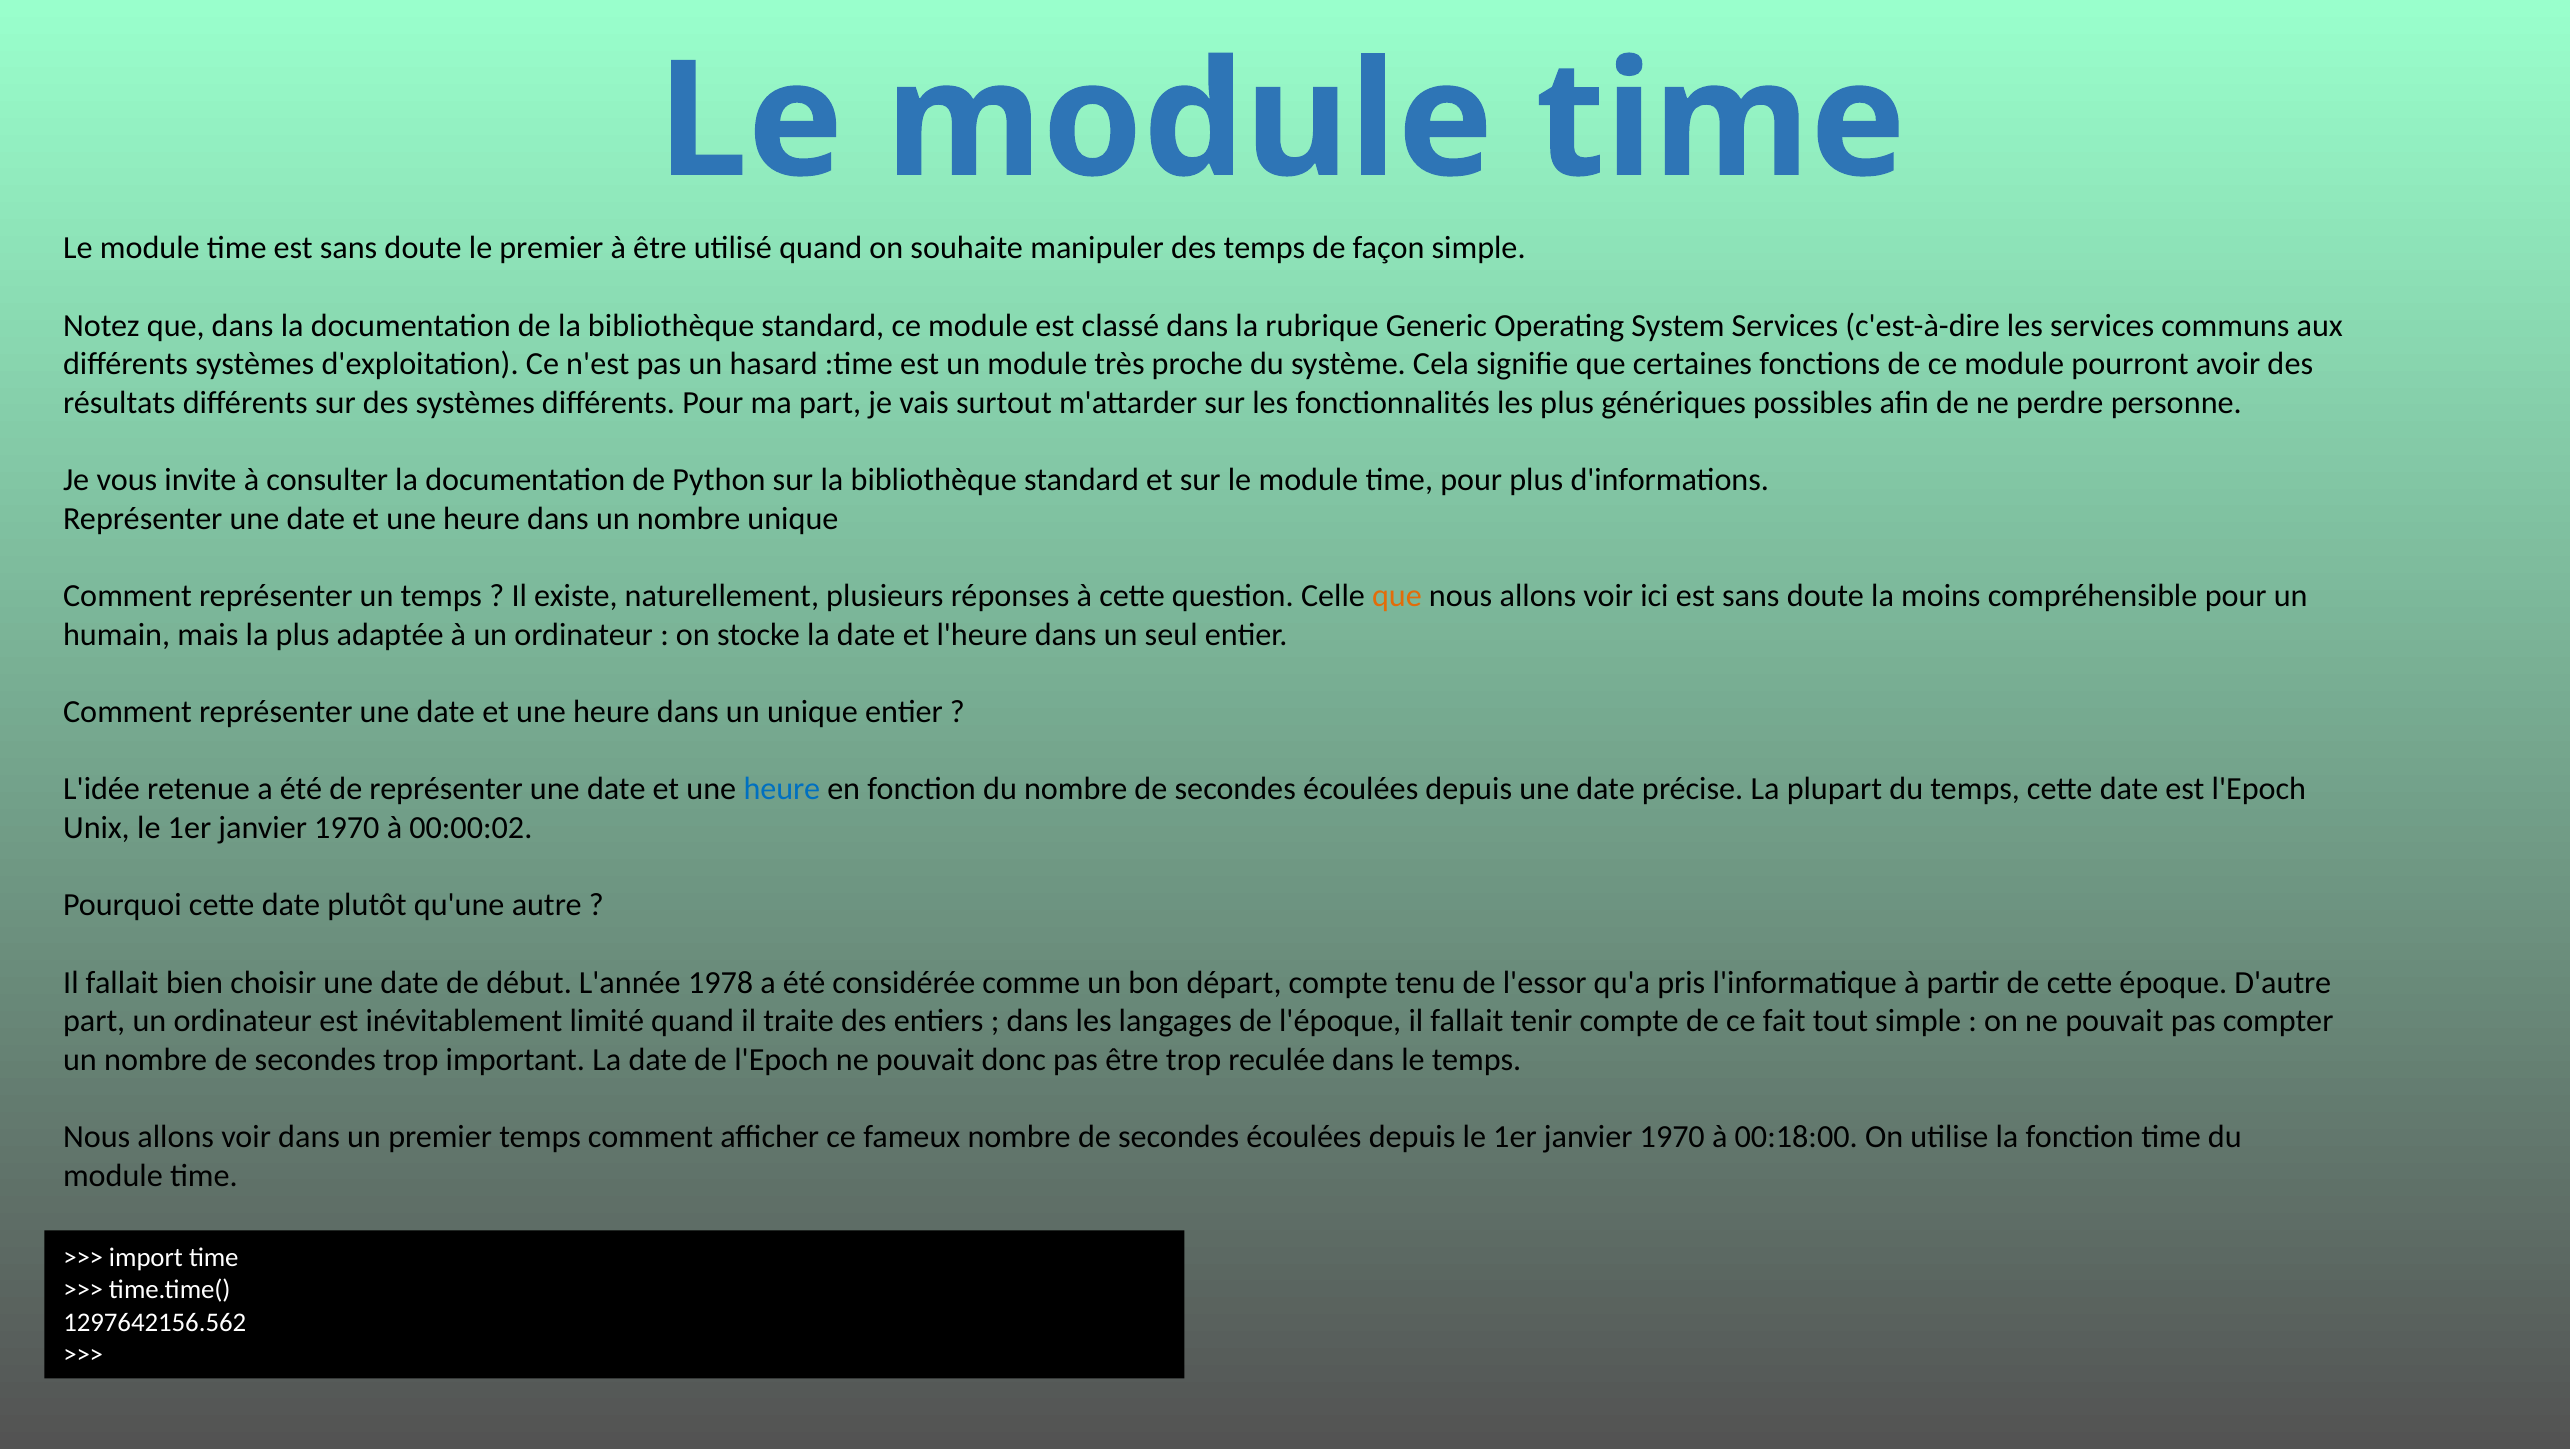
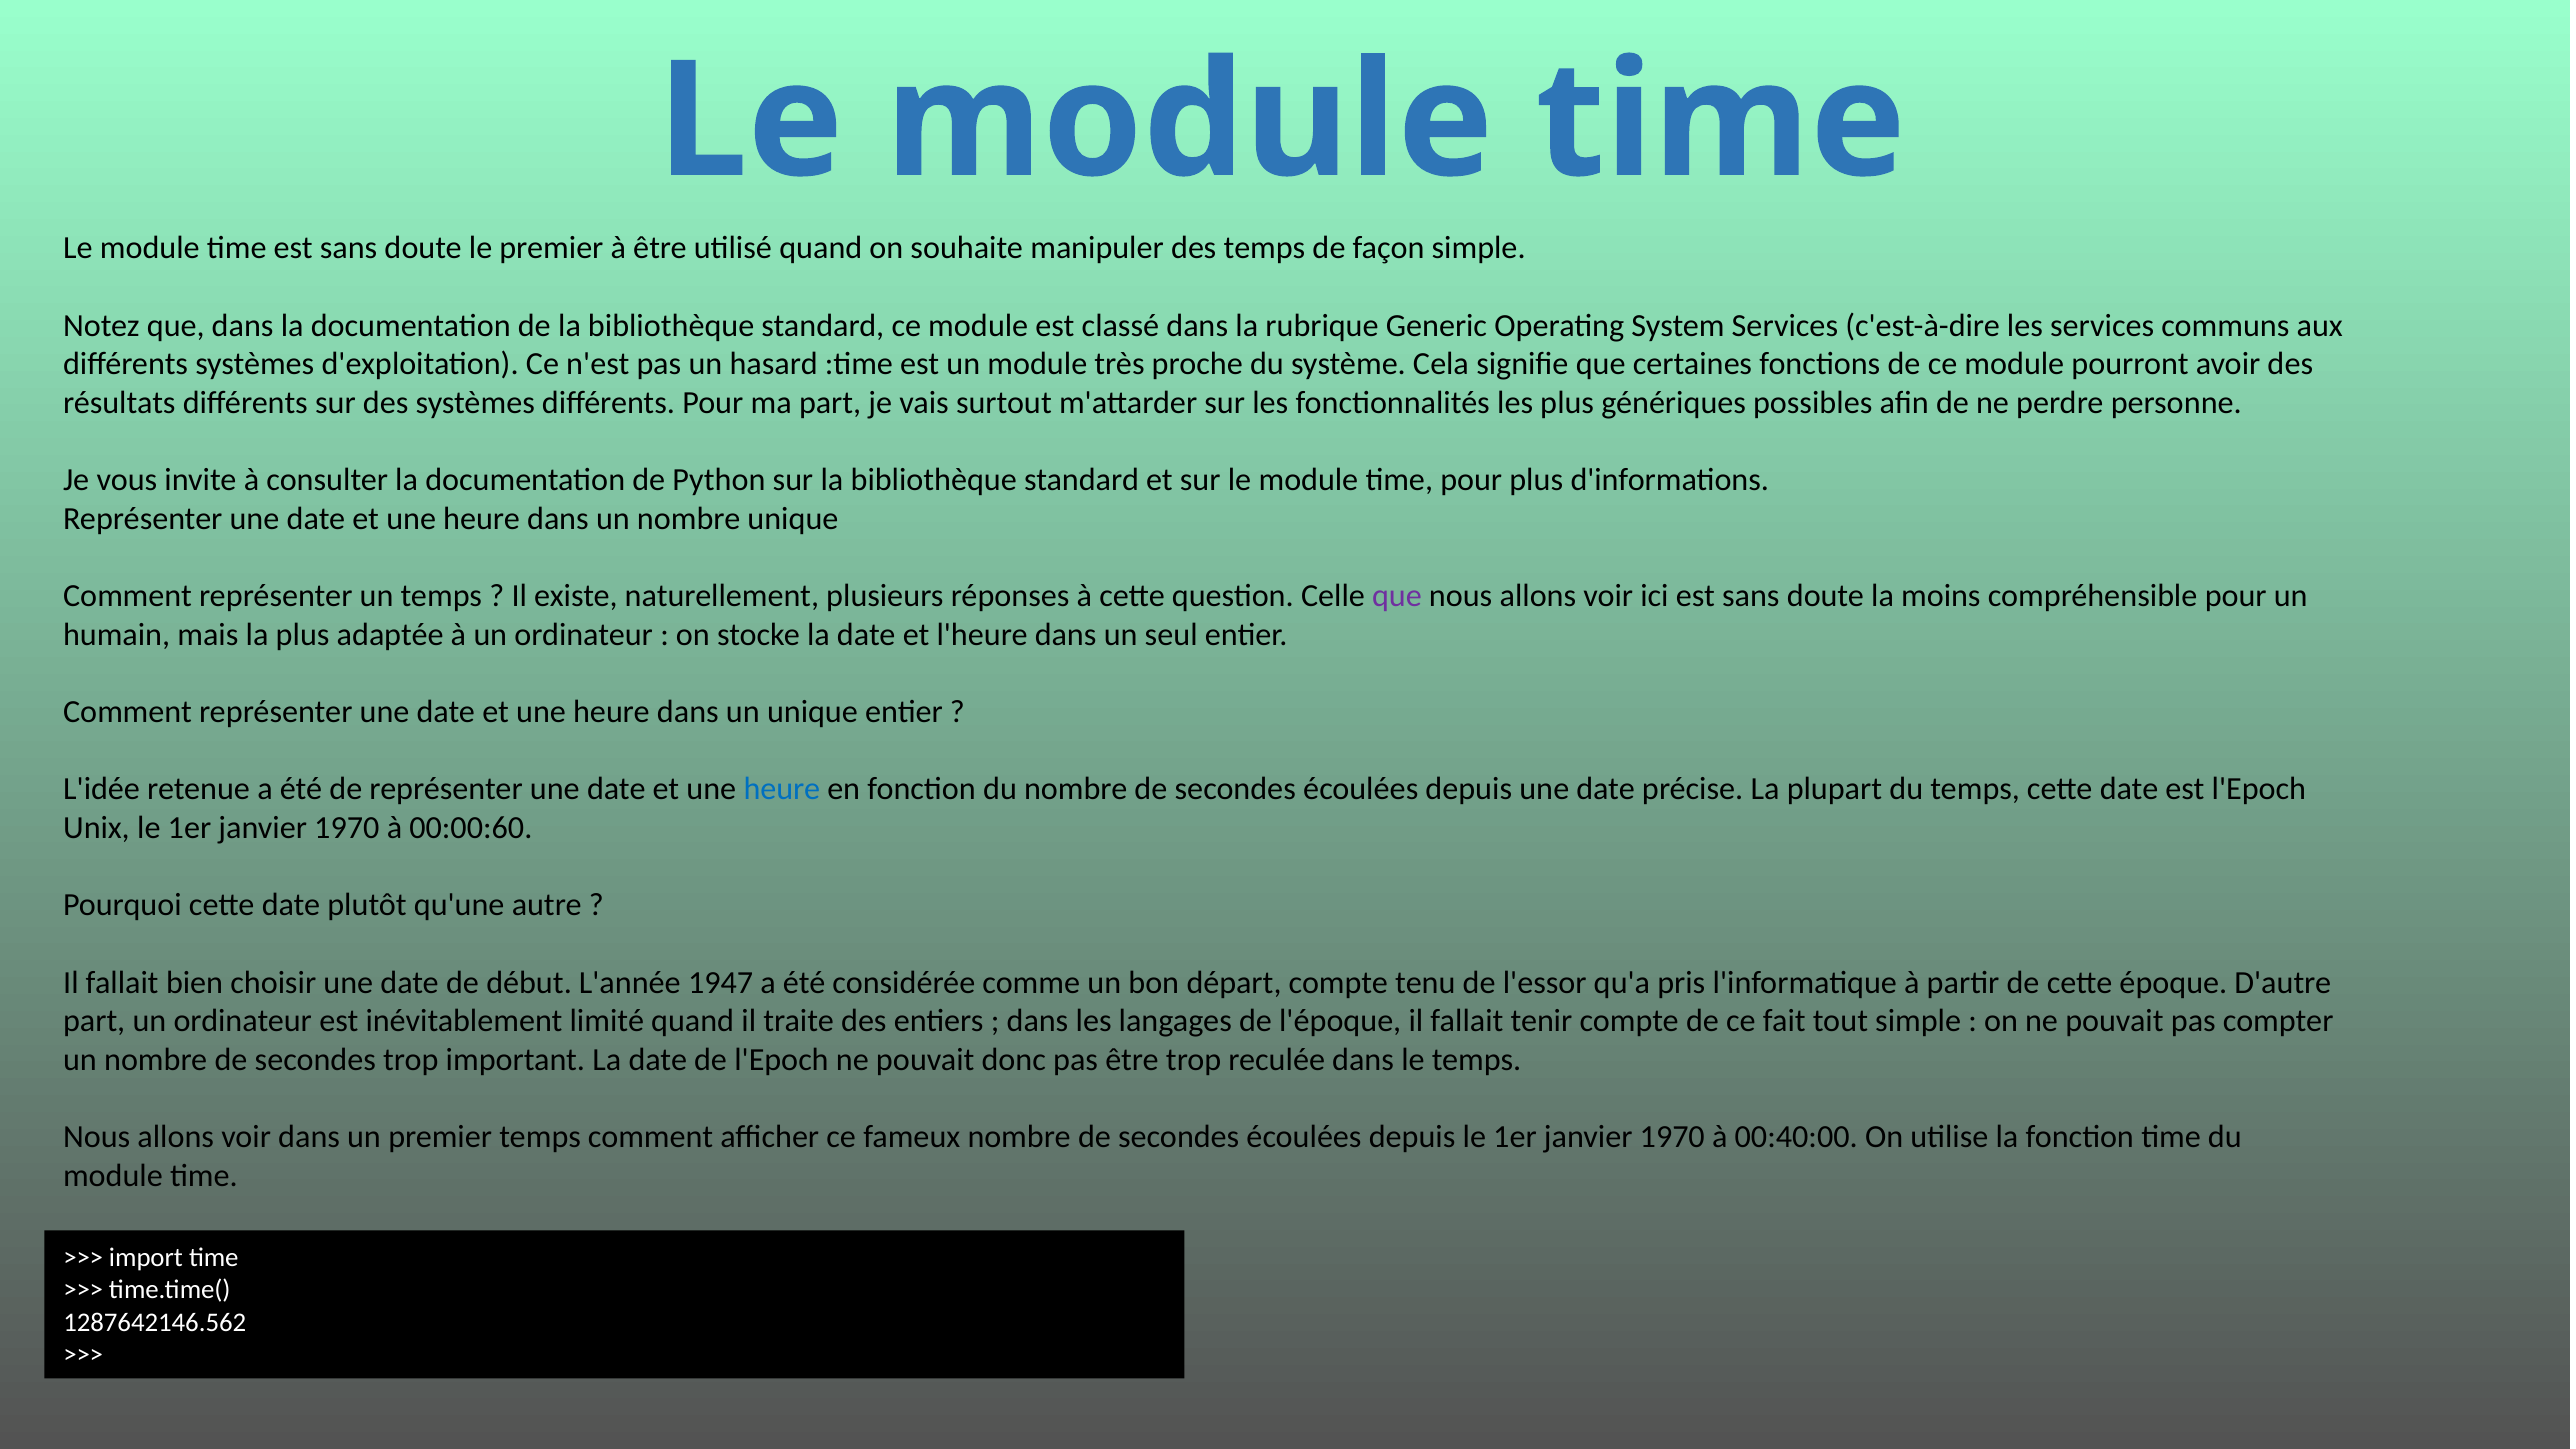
que colour: orange -> purple (1397, 596)
00:00:02: 00:00:02 -> 00:00:60 (471, 828)
1978: 1978 -> 1947 (721, 983)
00:18:00: 00:18:00 -> 00:40:00 (1796, 1137)
1297642156.562: 1297642156.562 -> 1287642146.562 (155, 1322)
